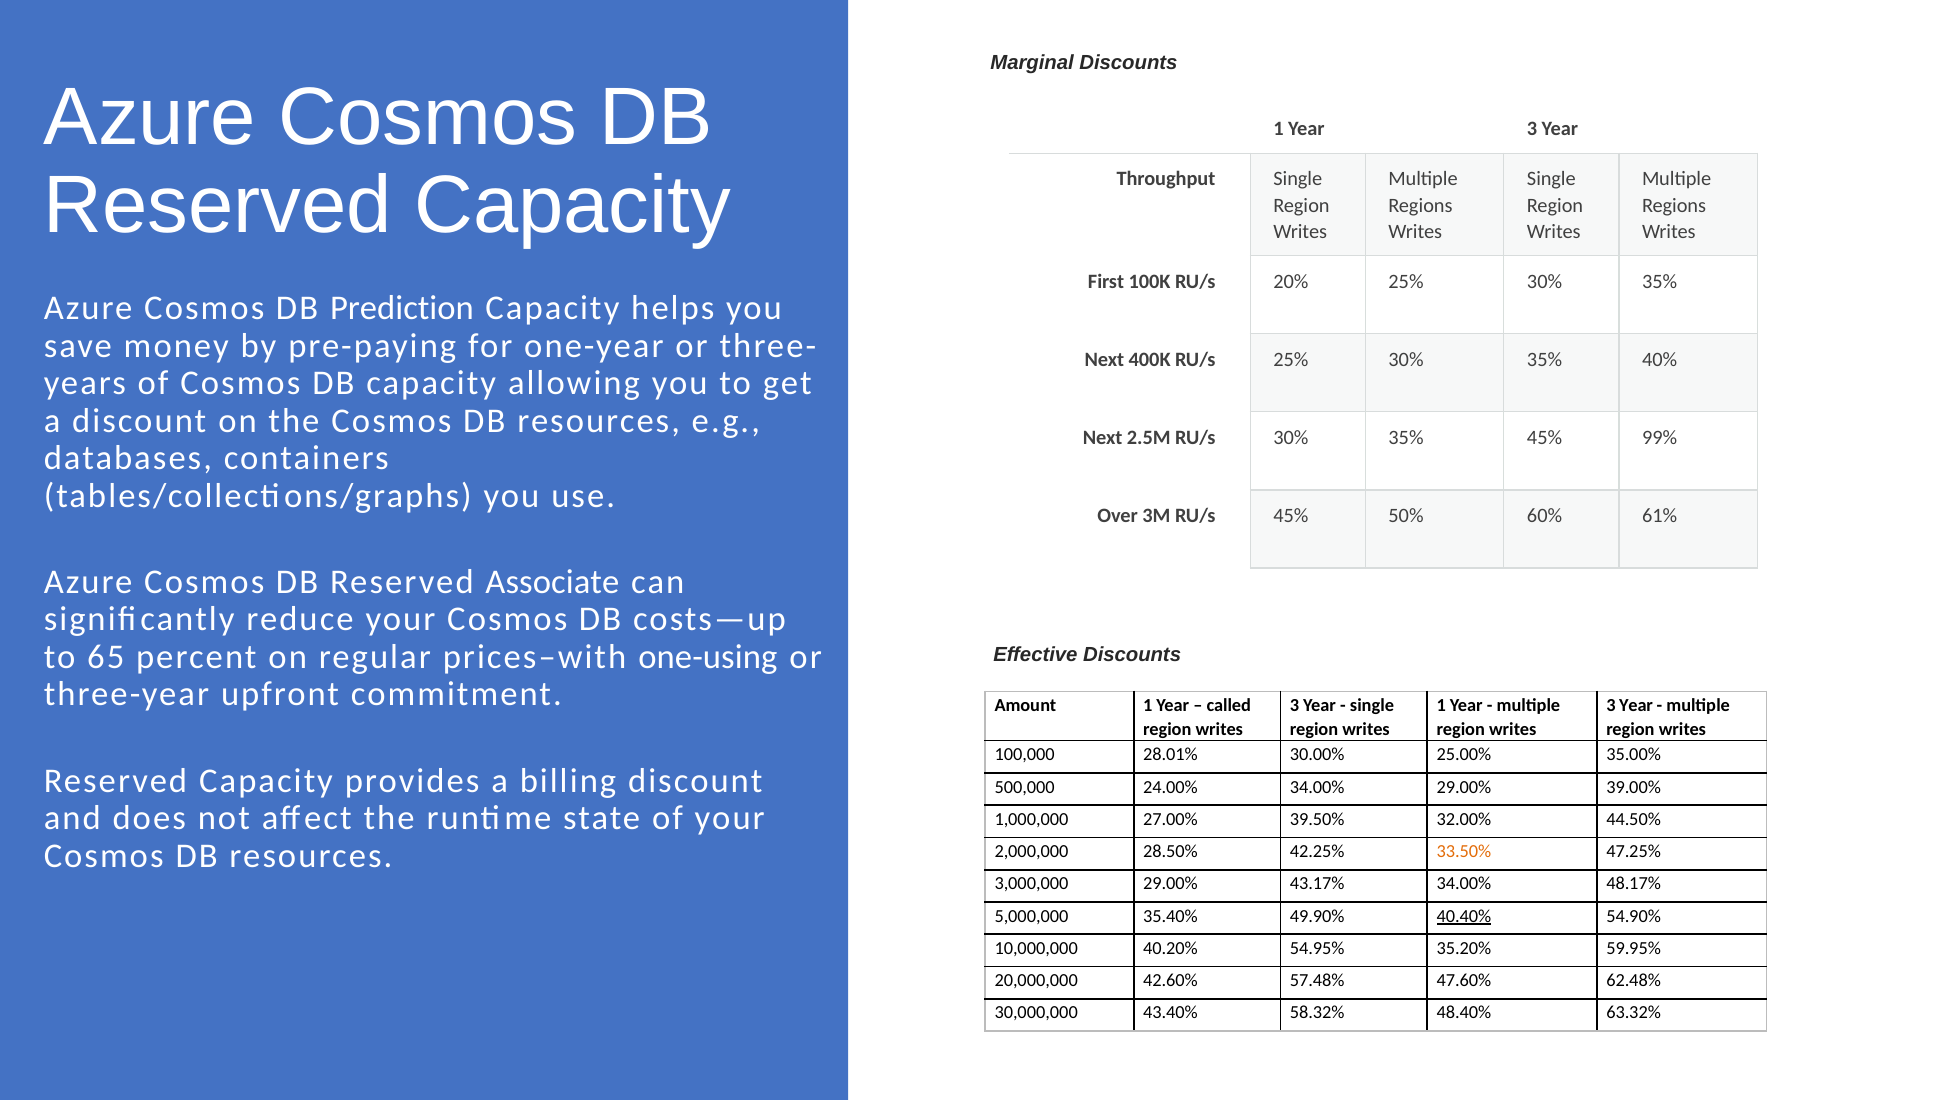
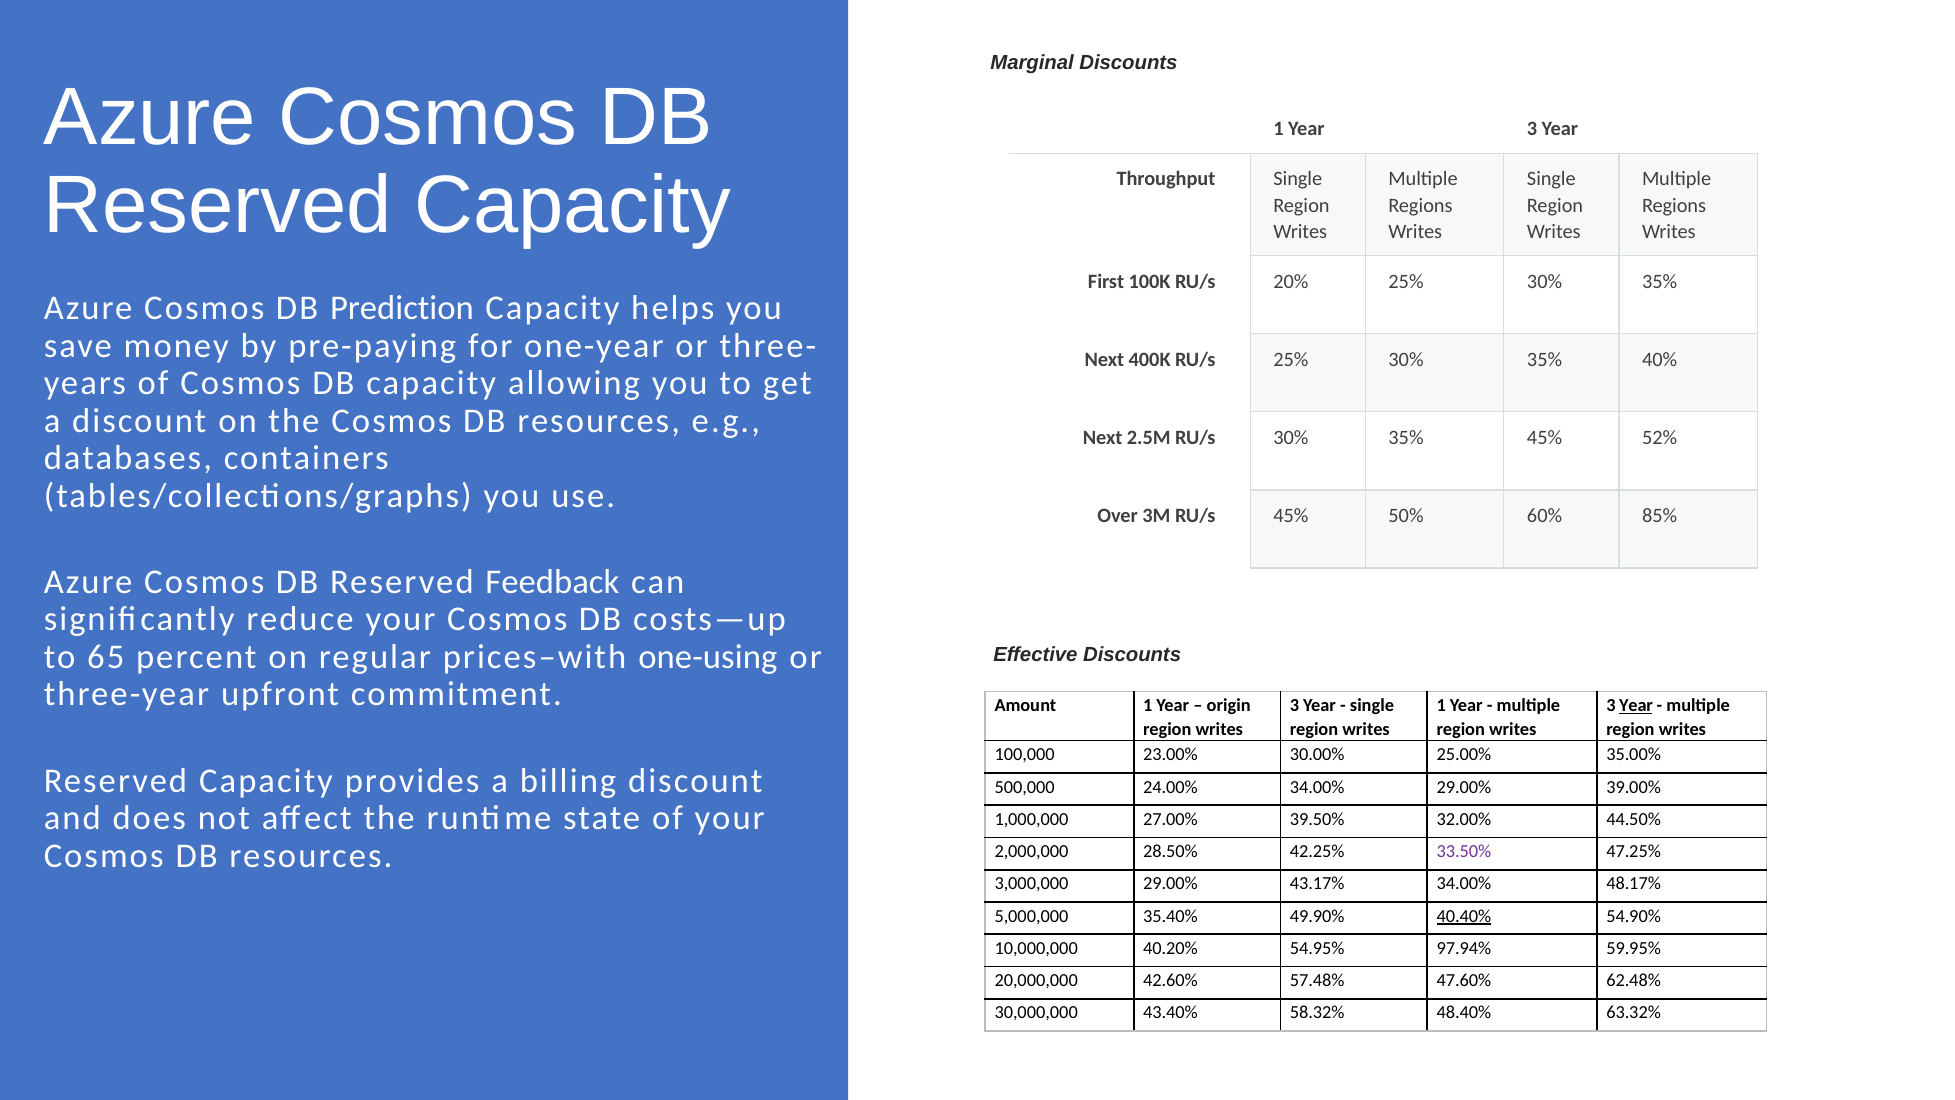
99%: 99% -> 52% (1660, 437)
61%: 61% -> 85% (1660, 516)
Associate: Associate -> Feedback (552, 582)
called: called -> origin (1229, 705)
Year underline: none -> present (1636, 705)
28.01%: 28.01% -> 23.00% (1170, 754)
33.50% colour: orange -> purple (1464, 851)
35.20%: 35.20% -> 97.94% (1464, 948)
